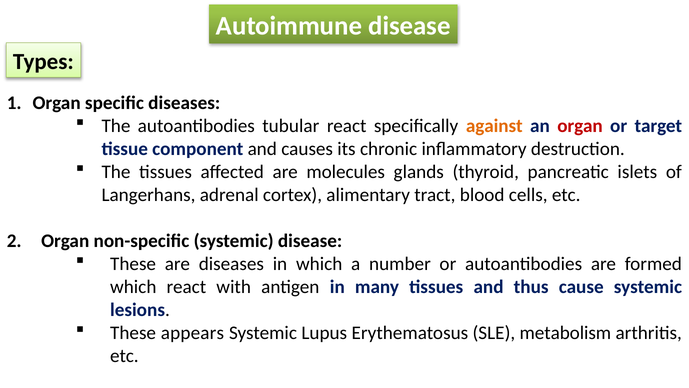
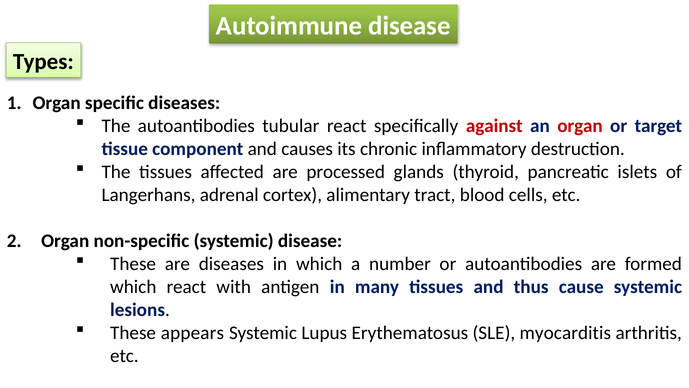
against colour: orange -> red (494, 126)
molecules: molecules -> processed (346, 172)
metabolism: metabolism -> myocarditis (565, 332)
